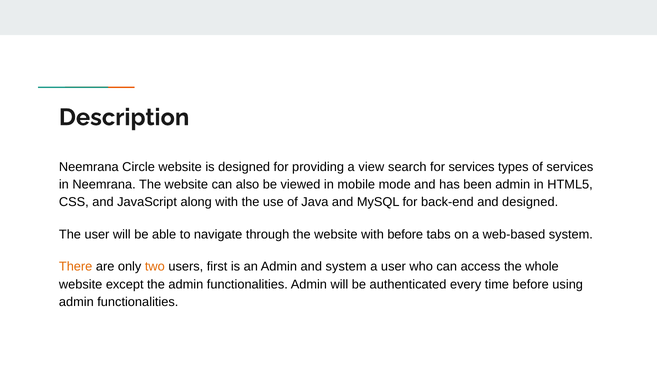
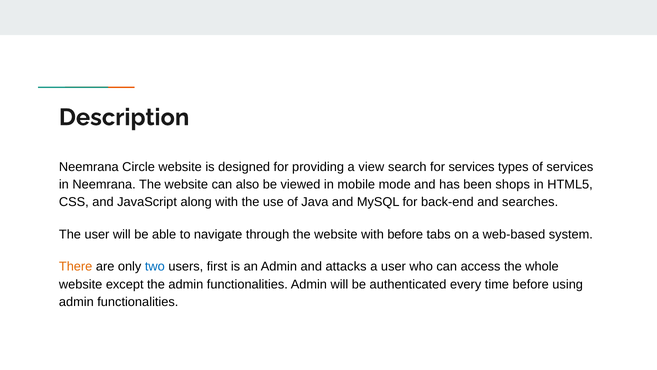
been admin: admin -> shops (513, 184)
and designed: designed -> searches (530, 202)
two colour: orange -> blue (155, 266)
and system: system -> attacks (346, 266)
